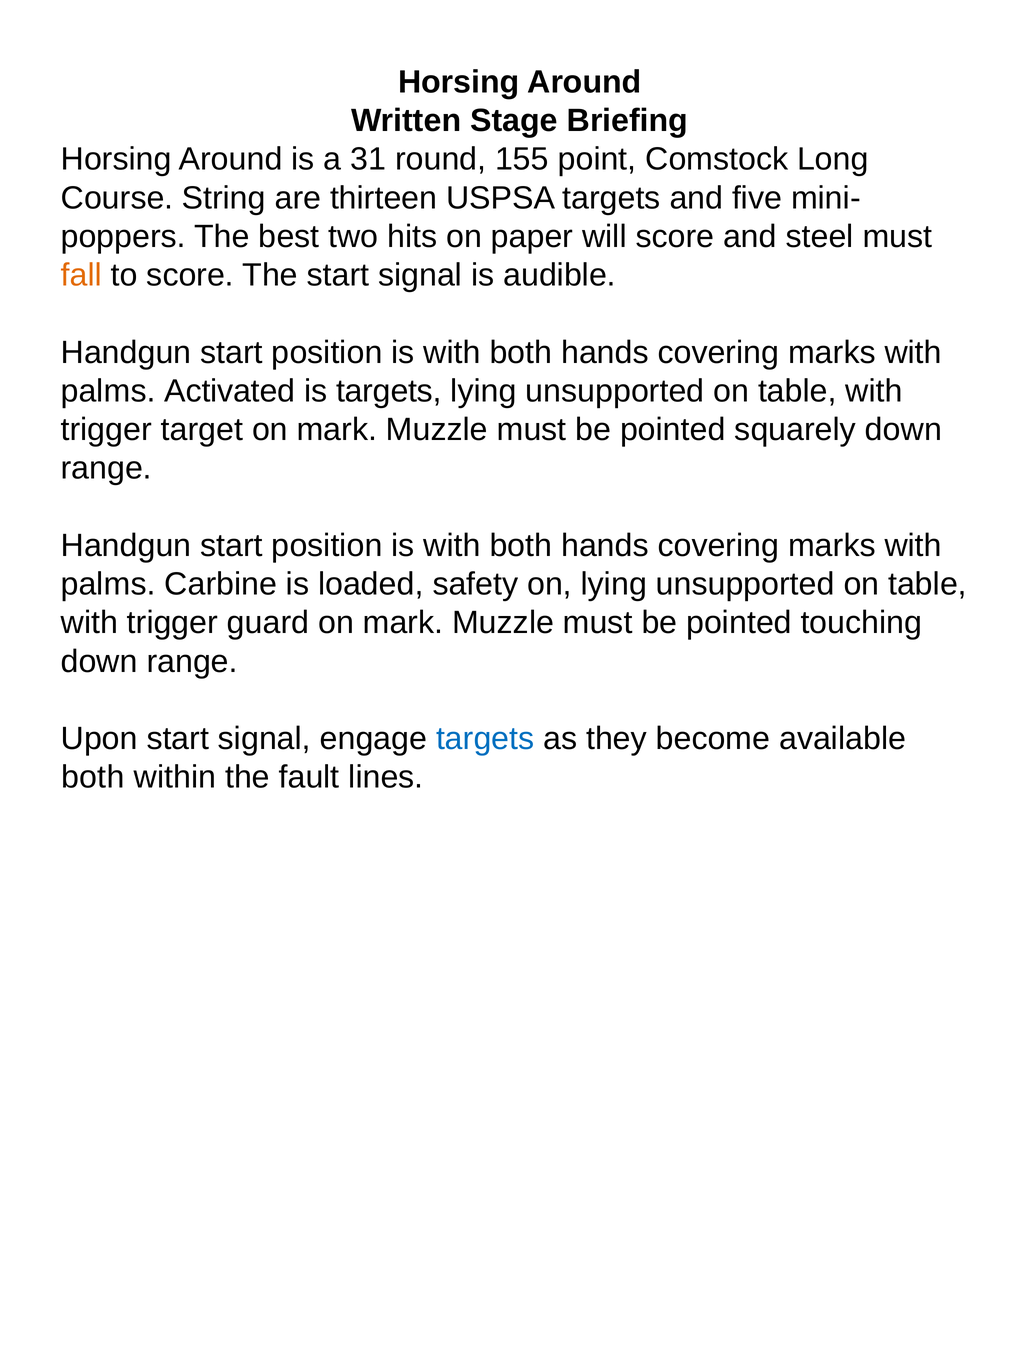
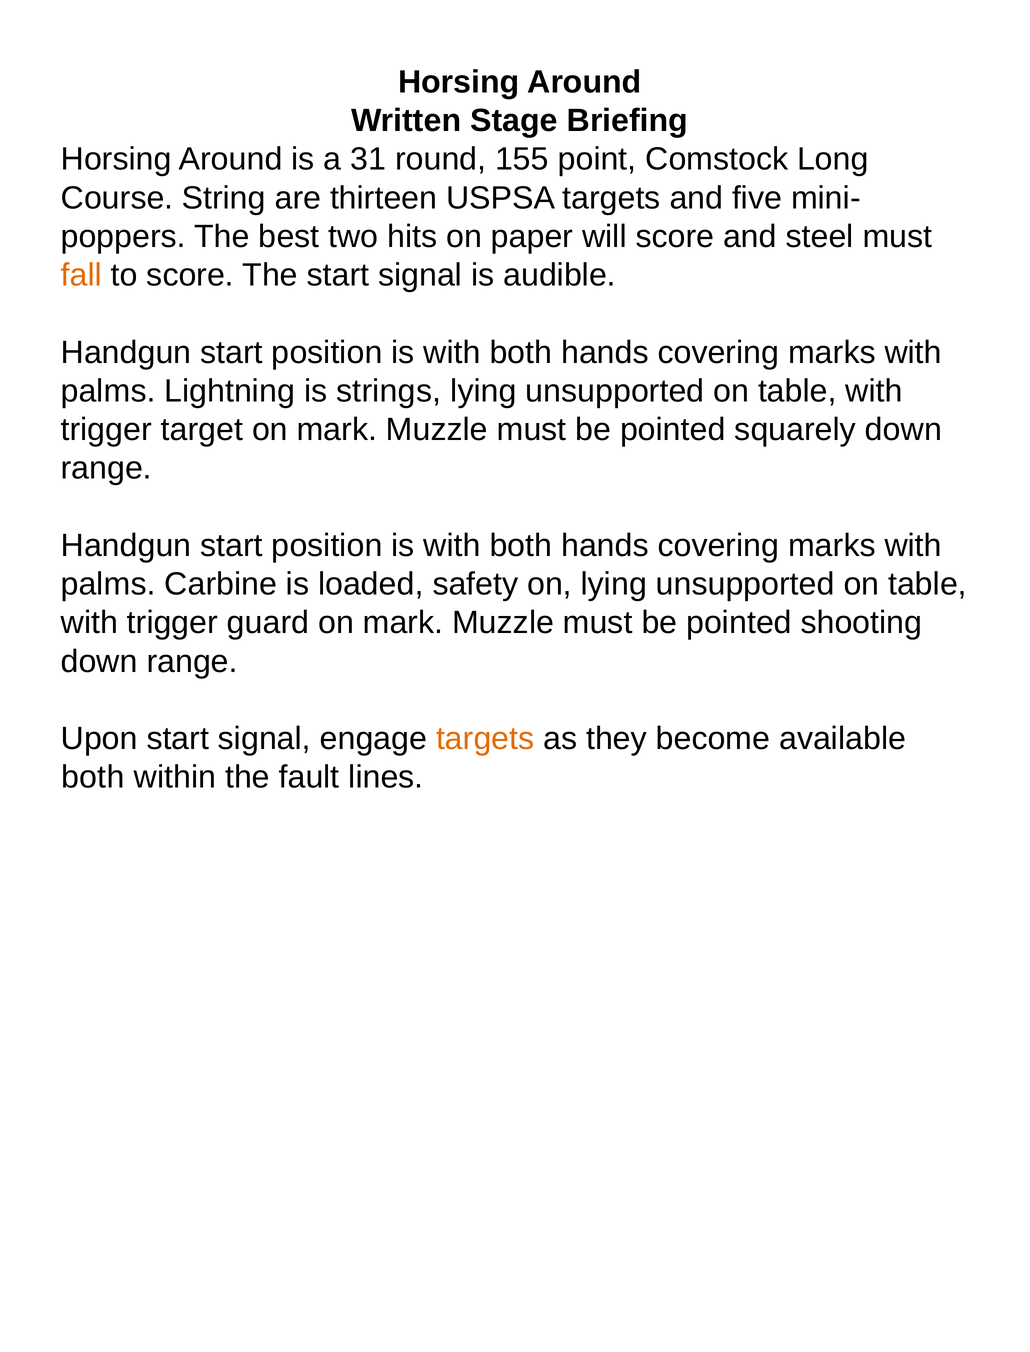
Activated: Activated -> Lightning (230, 391)
is targets: targets -> strings (389, 391)
touching: touching -> shooting (861, 623)
targets colour: blue -> orange (485, 739)
